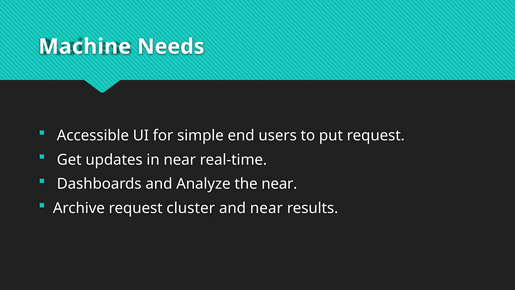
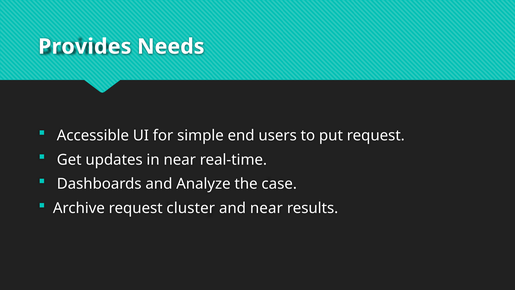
Machine: Machine -> Provides (85, 47)
the near: near -> case (279, 184)
